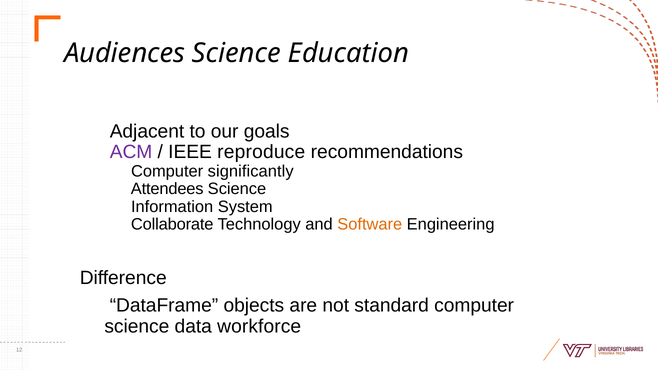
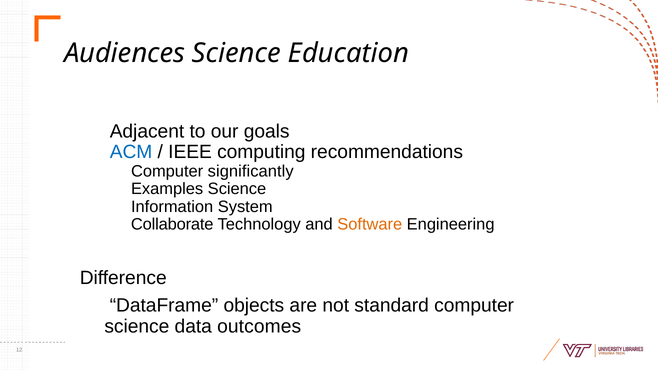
ACM colour: purple -> blue (131, 152)
reproduce: reproduce -> computing (261, 152)
Attendees: Attendees -> Examples (167, 189)
workforce: workforce -> outcomes (259, 326)
